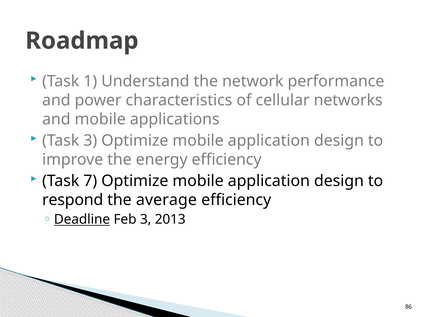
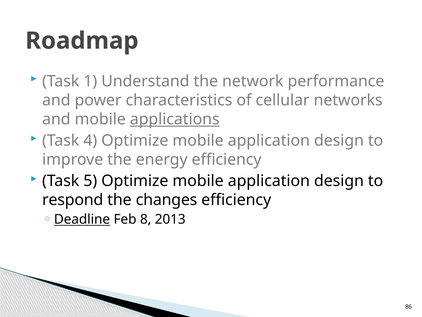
applications underline: none -> present (175, 119)
Task 3: 3 -> 4 (90, 140)
7: 7 -> 5 (90, 181)
average: average -> changes (167, 200)
Feb 3: 3 -> 8 (146, 219)
